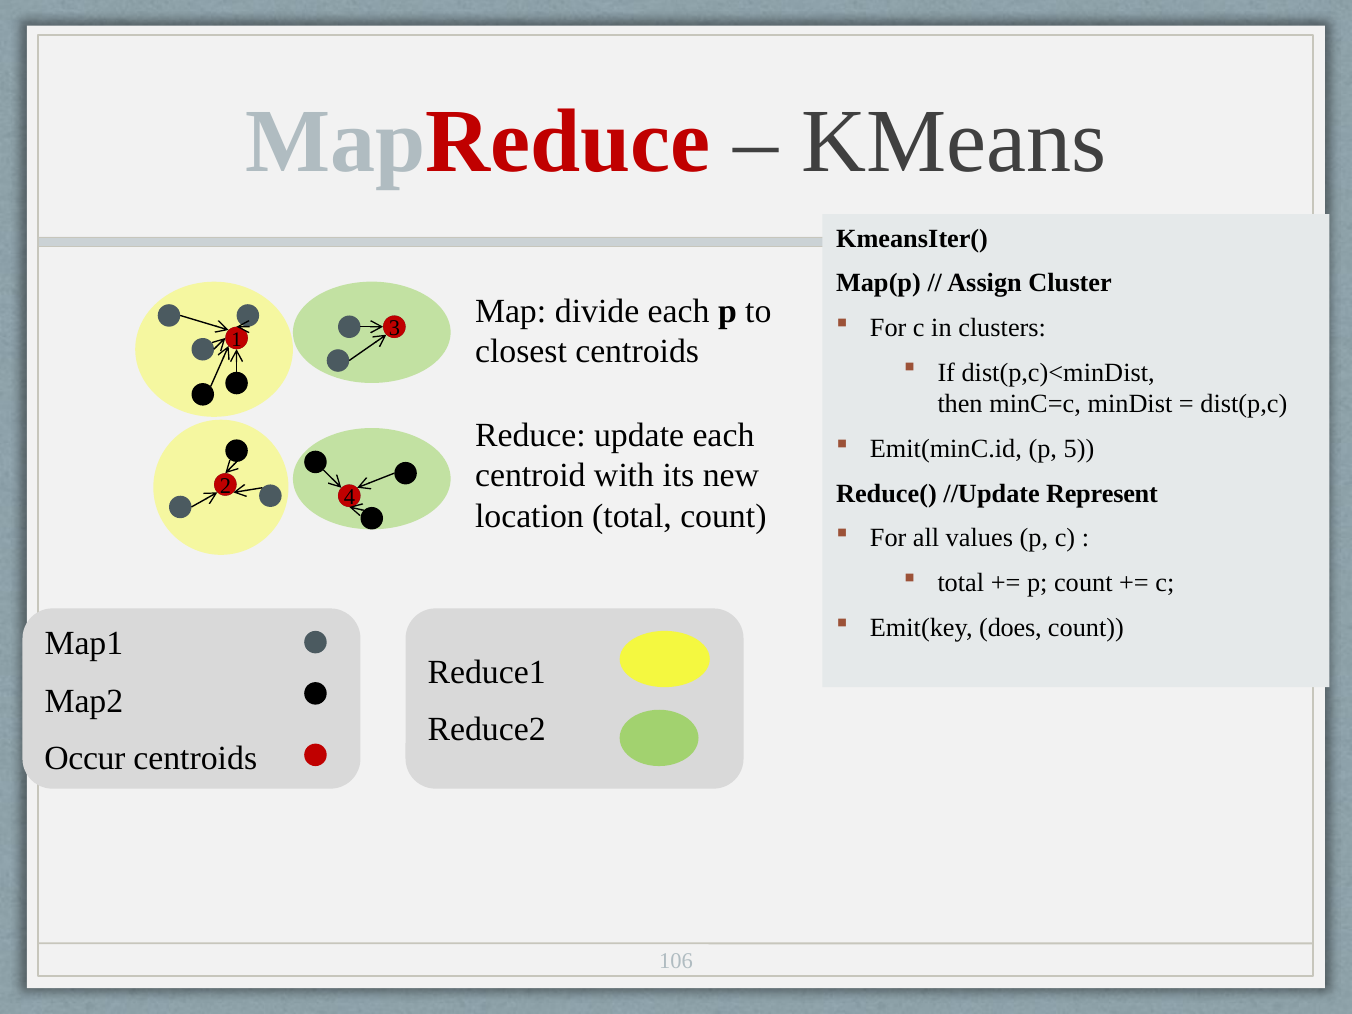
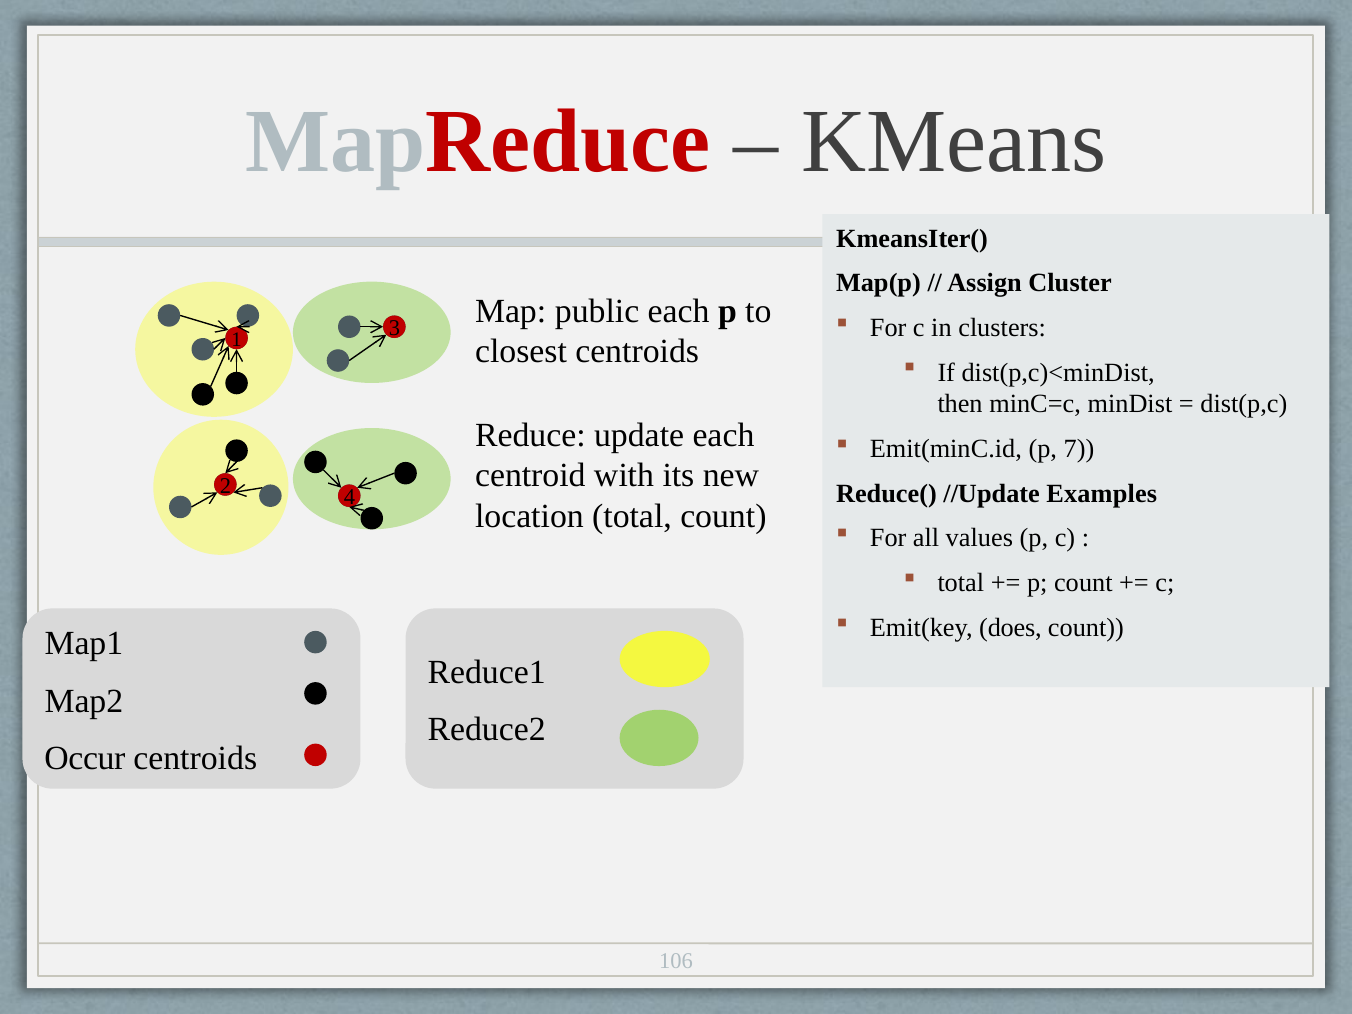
divide: divide -> public (597, 311)
5: 5 -> 7 (1079, 449)
Represent: Represent -> Examples (1102, 494)
